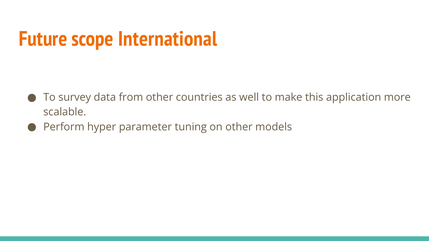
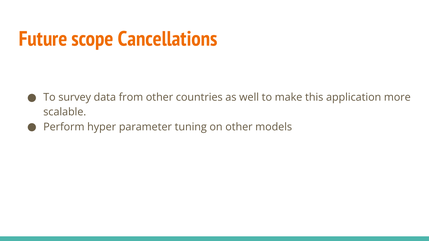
International: International -> Cancellations (168, 39)
